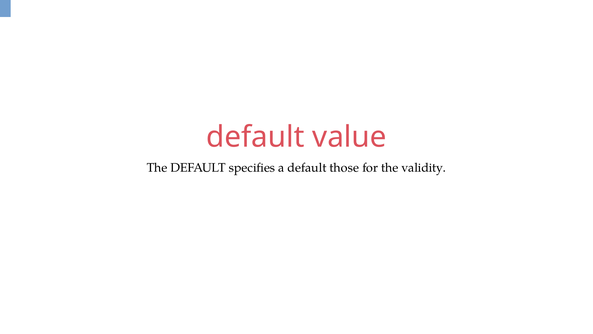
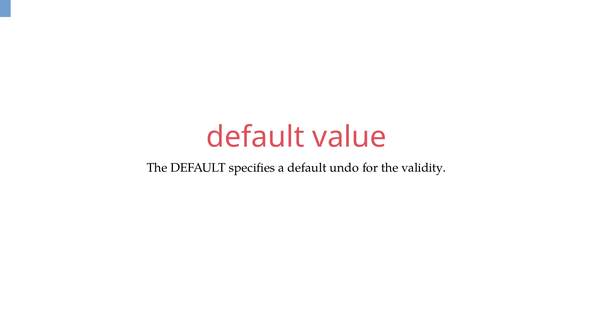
those: those -> undo (344, 168)
